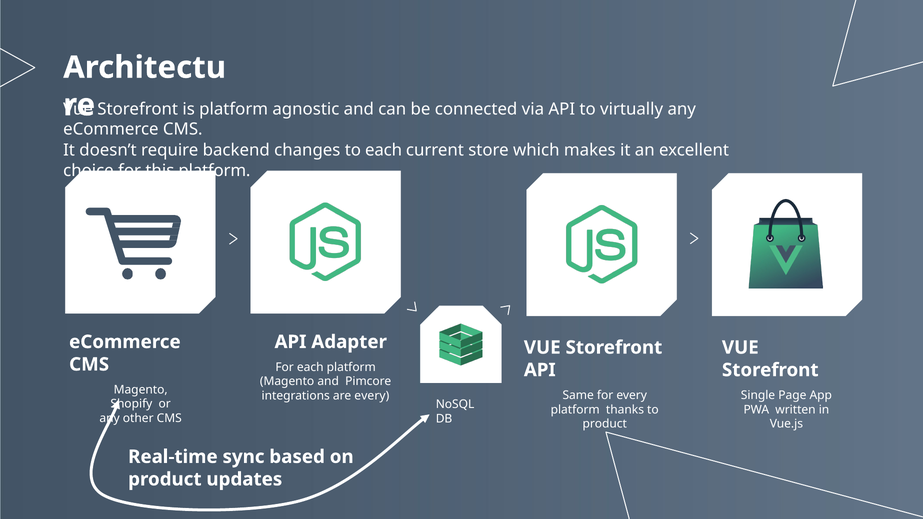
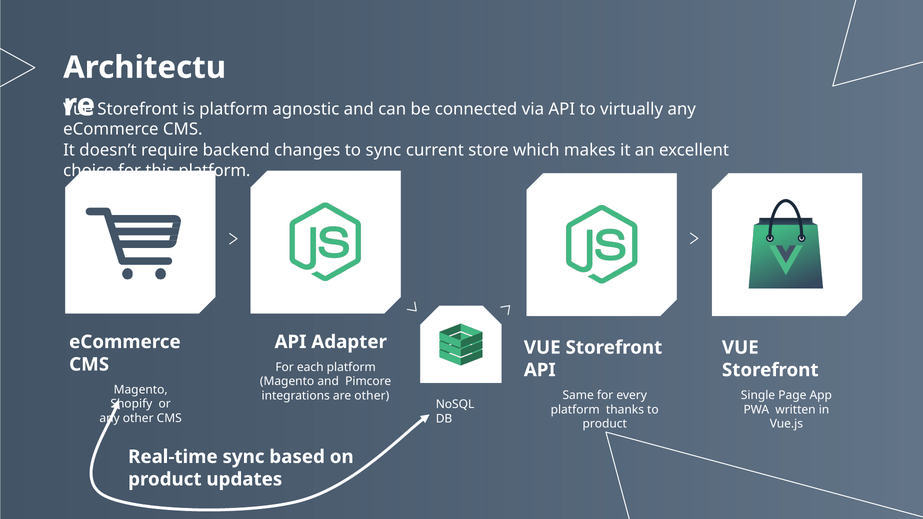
to each: each -> sync (383, 150)
are every: every -> other (372, 396)
